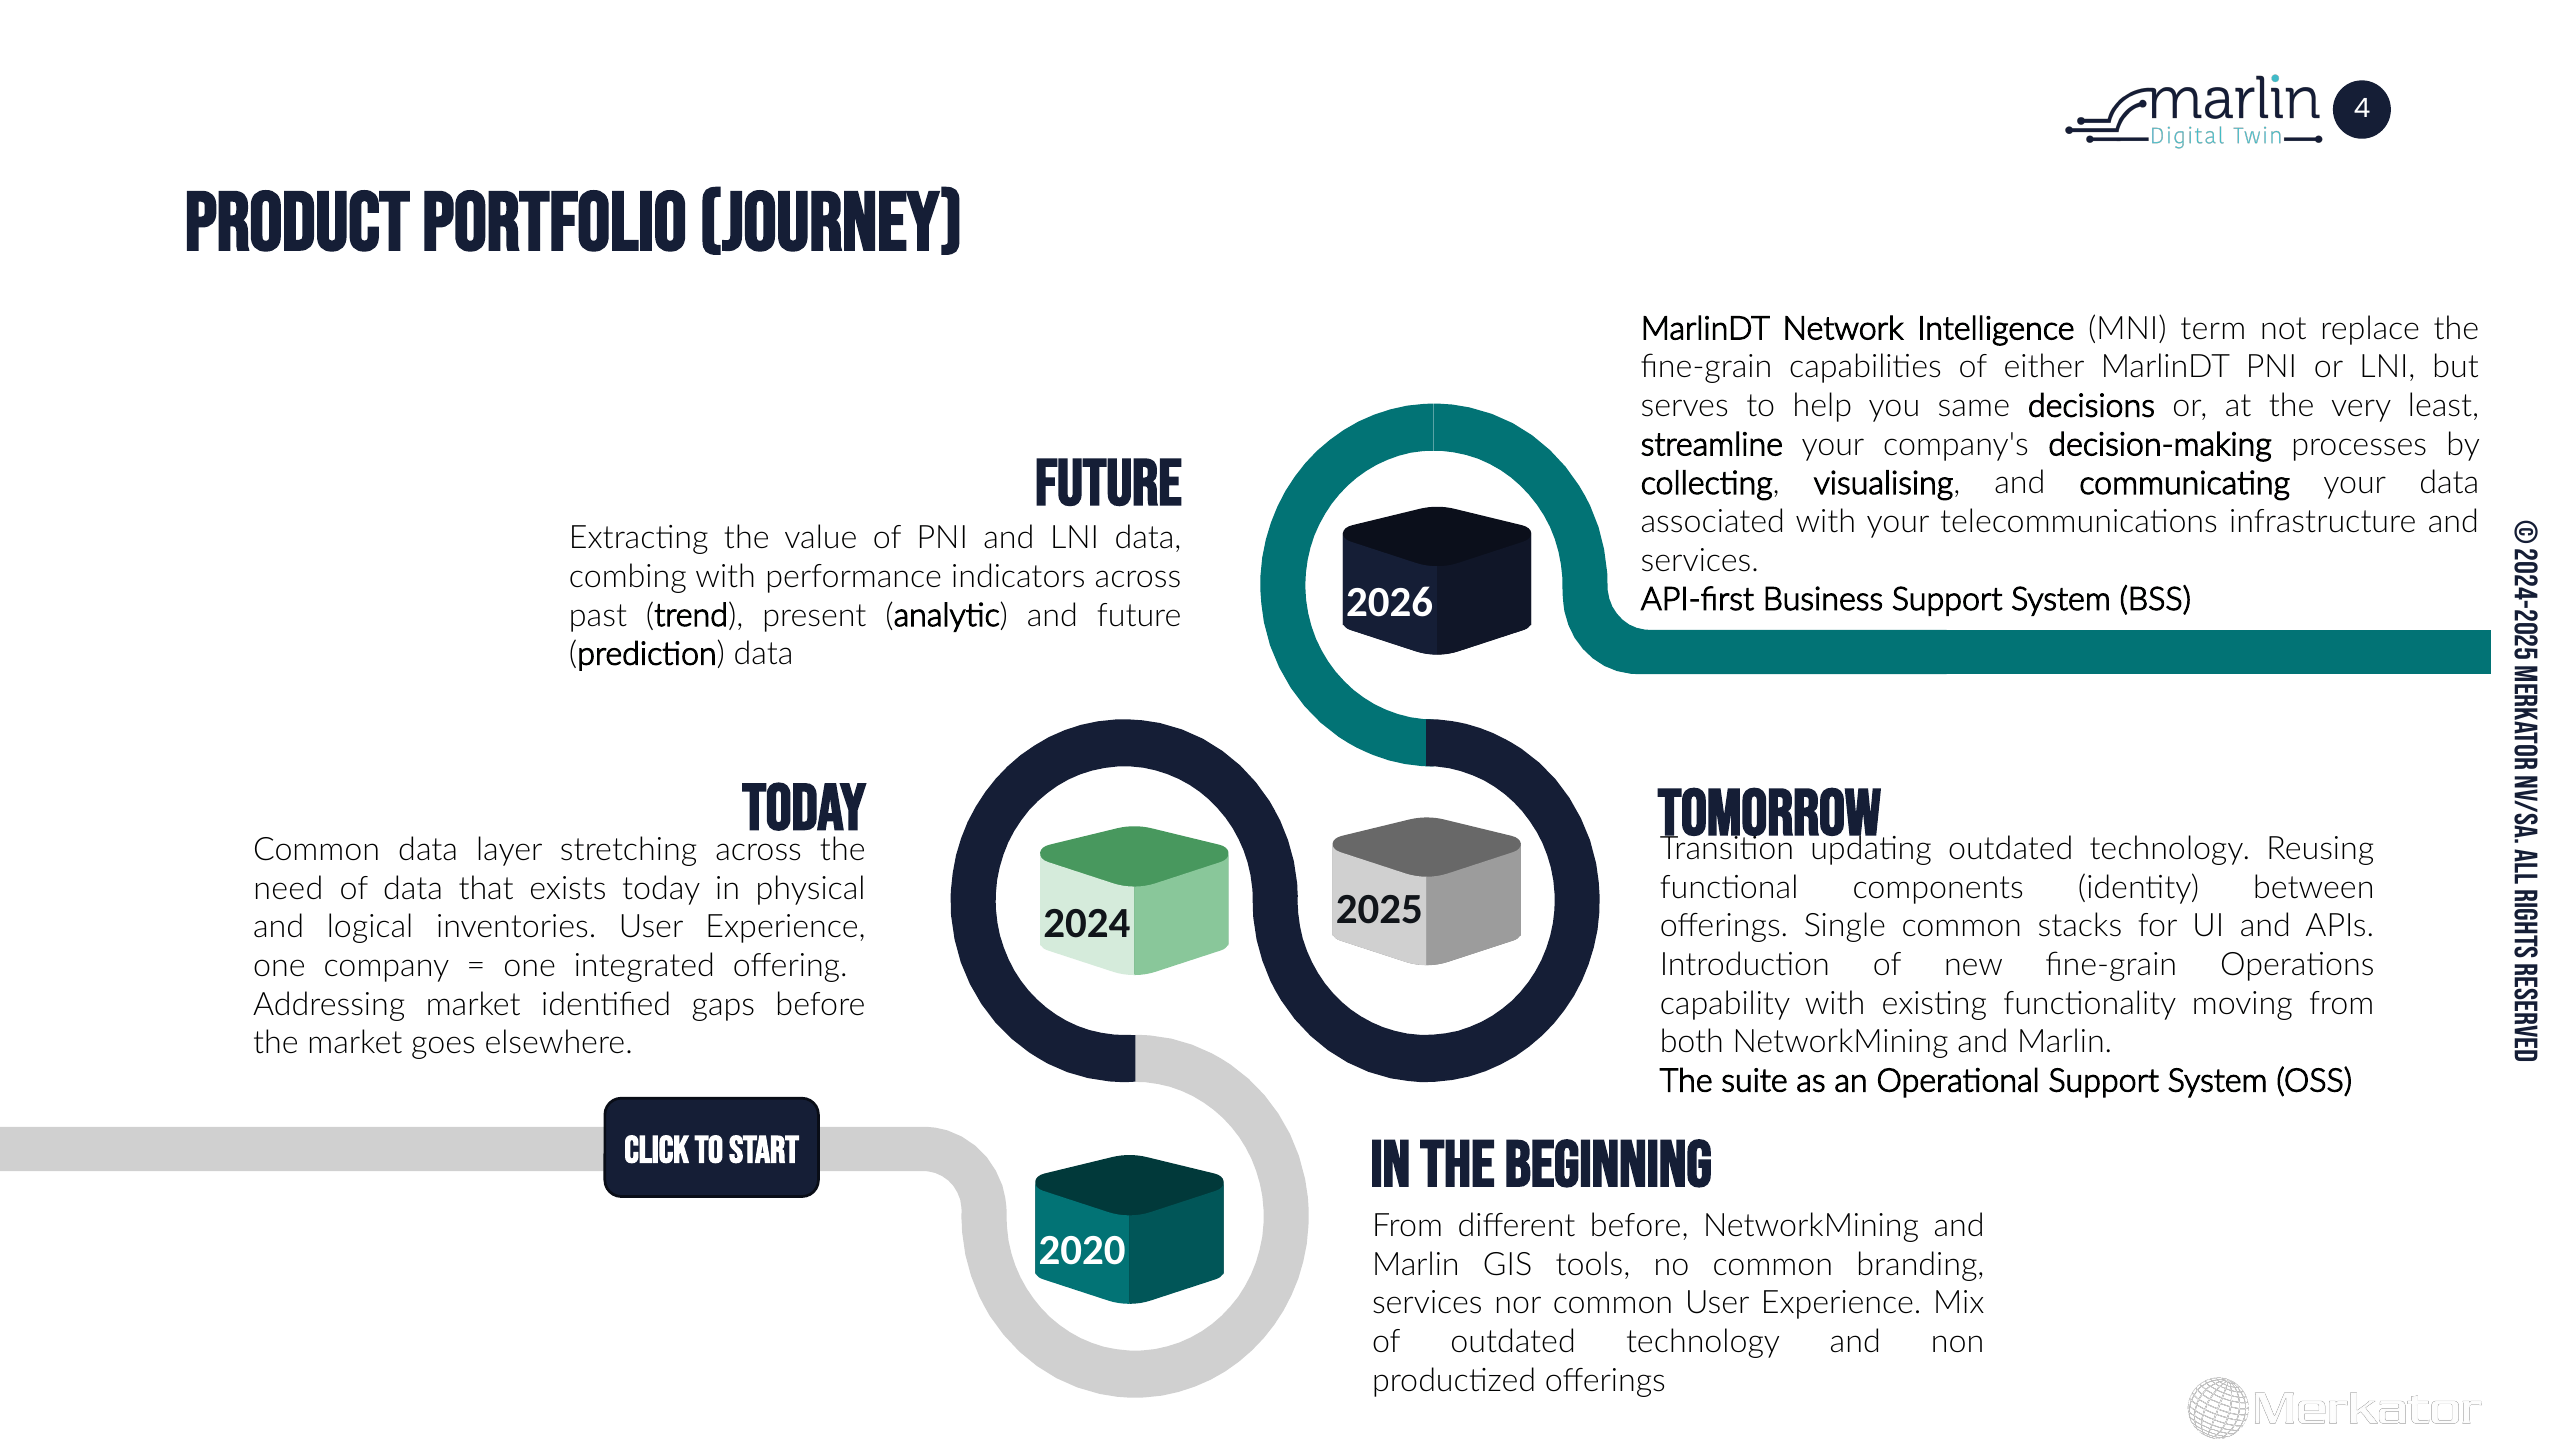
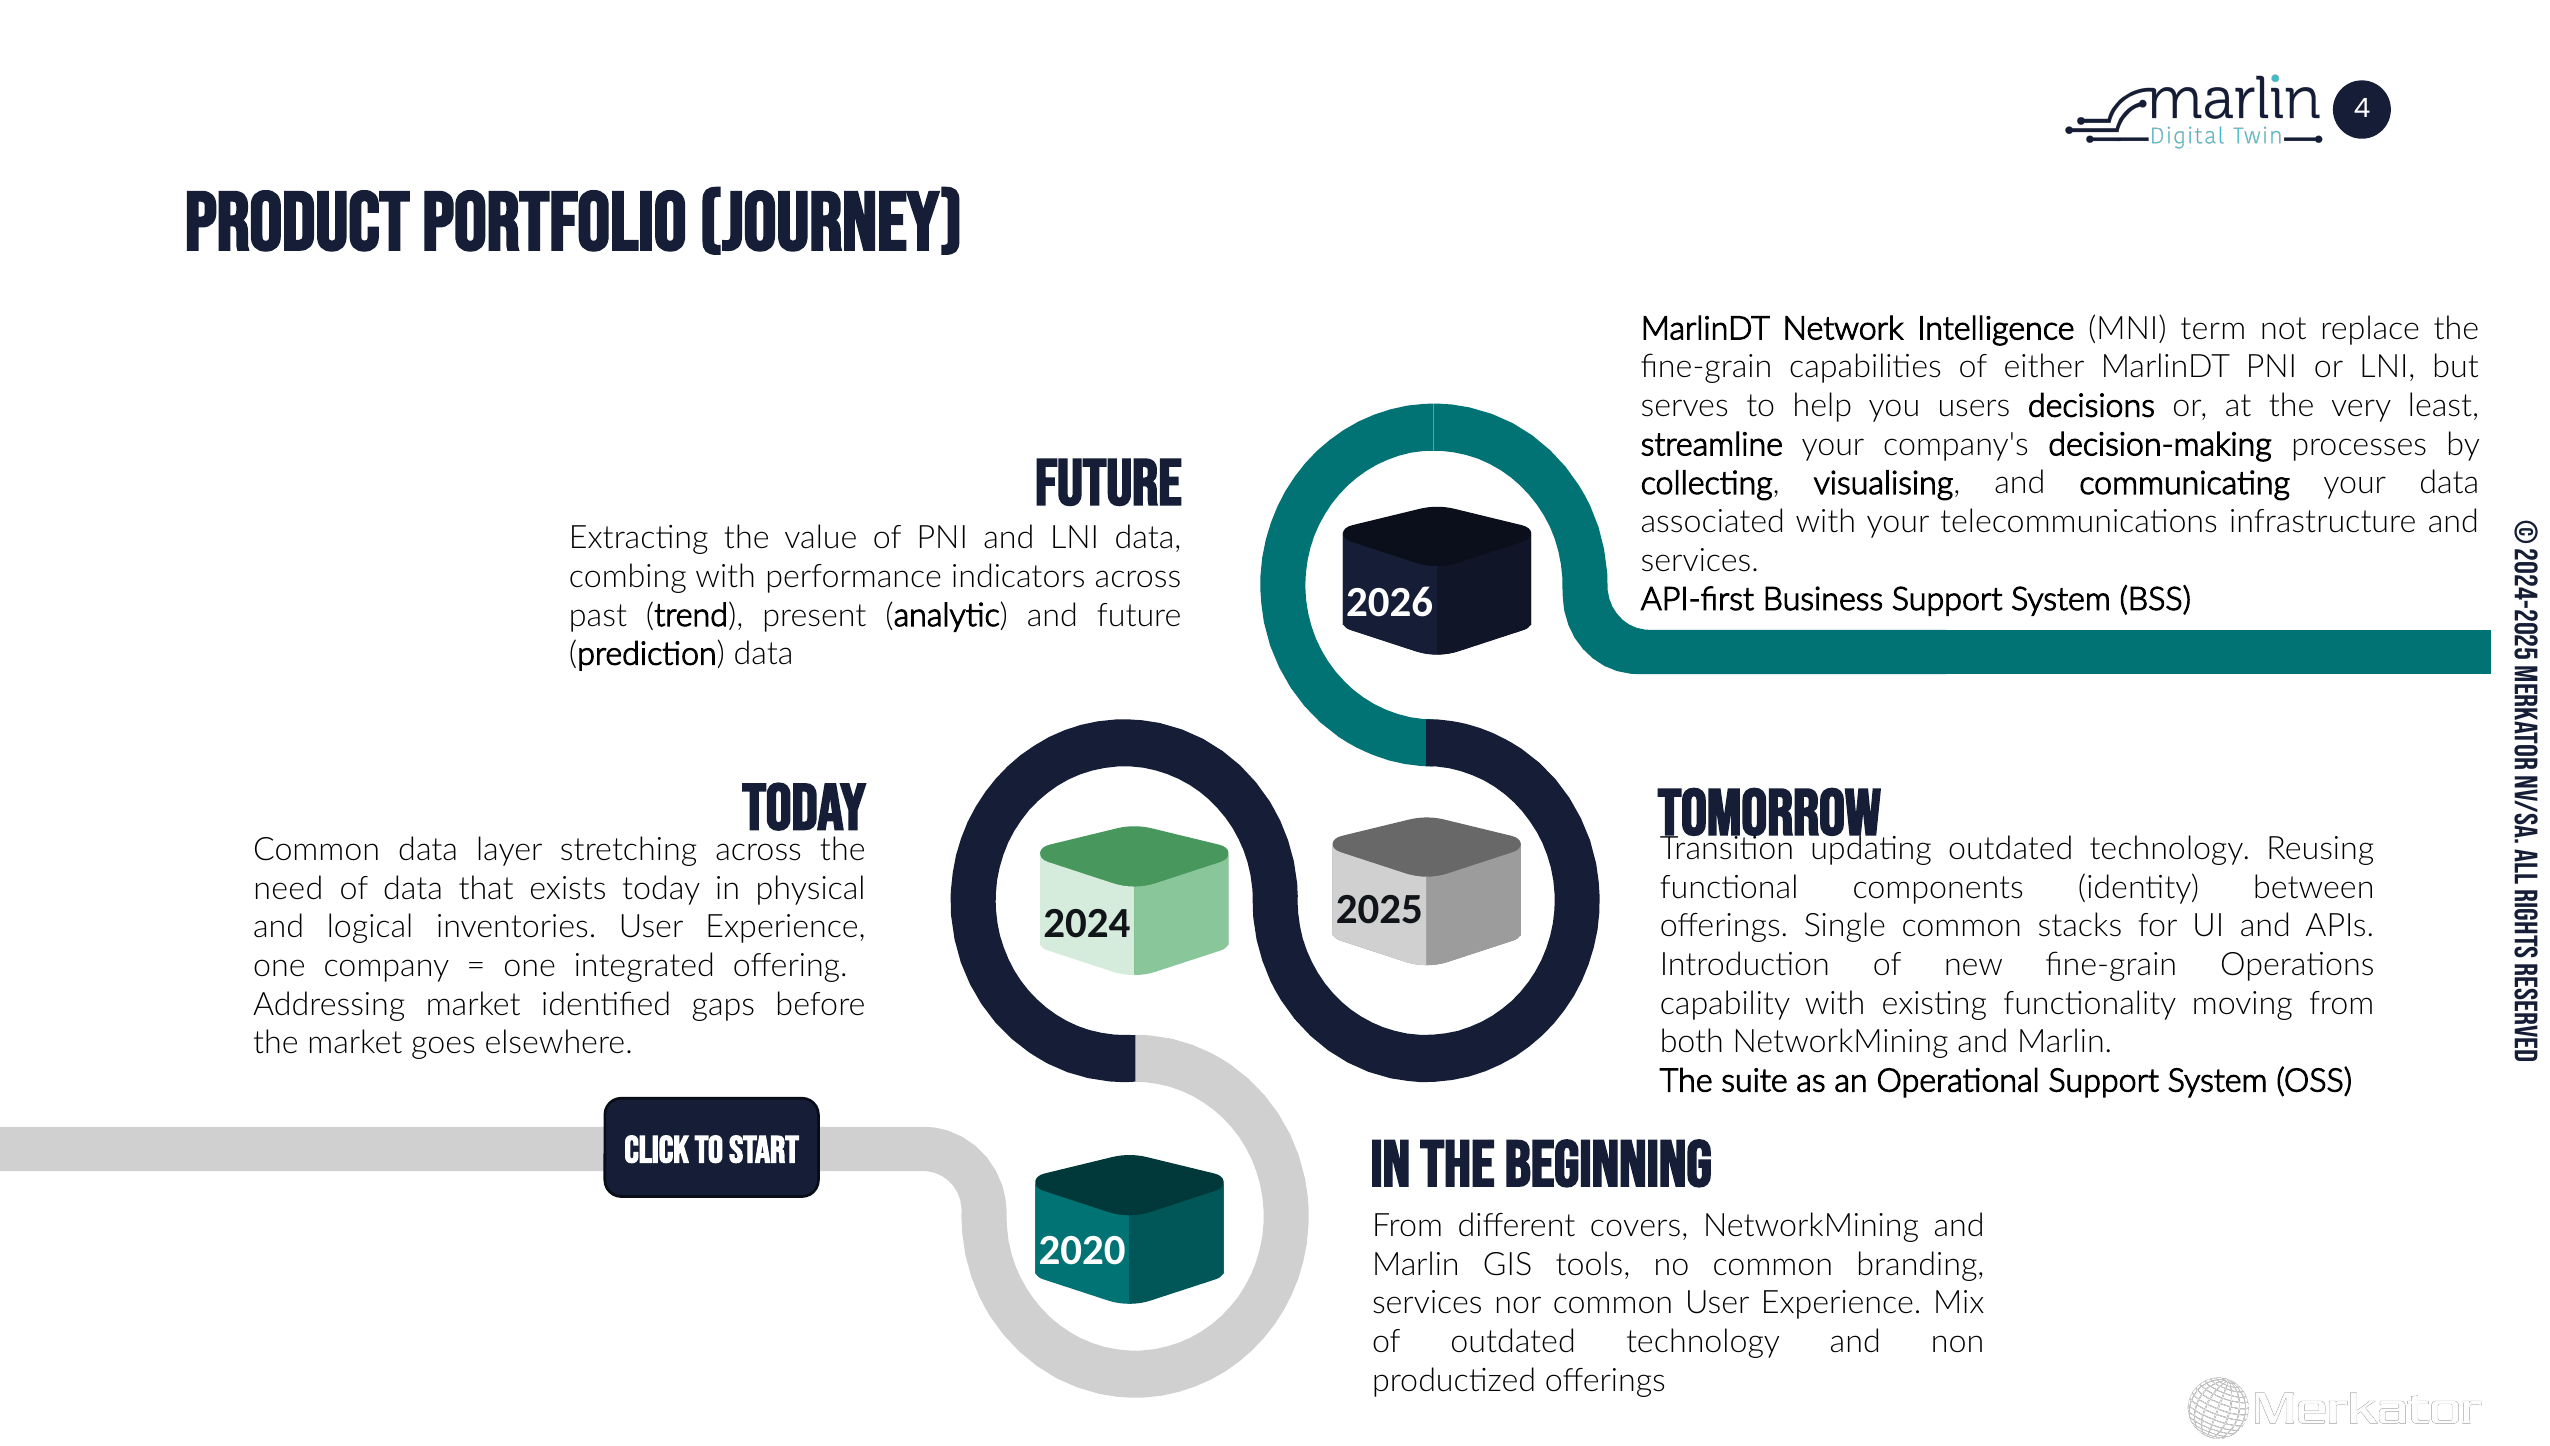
same: same -> users (1974, 406)
different before: before -> covers (1639, 1226)
